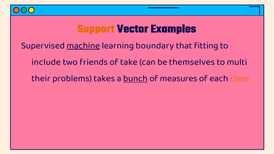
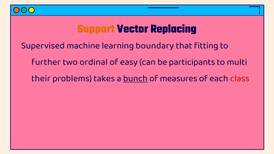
Examples: Examples -> Replacing (173, 29)
machine underline: present -> none (83, 45)
include: include -> further (46, 62)
friends: friends -> ordinal (94, 62)
take: take -> easy (129, 62)
themselves: themselves -> participants (192, 62)
class colour: orange -> red (240, 78)
